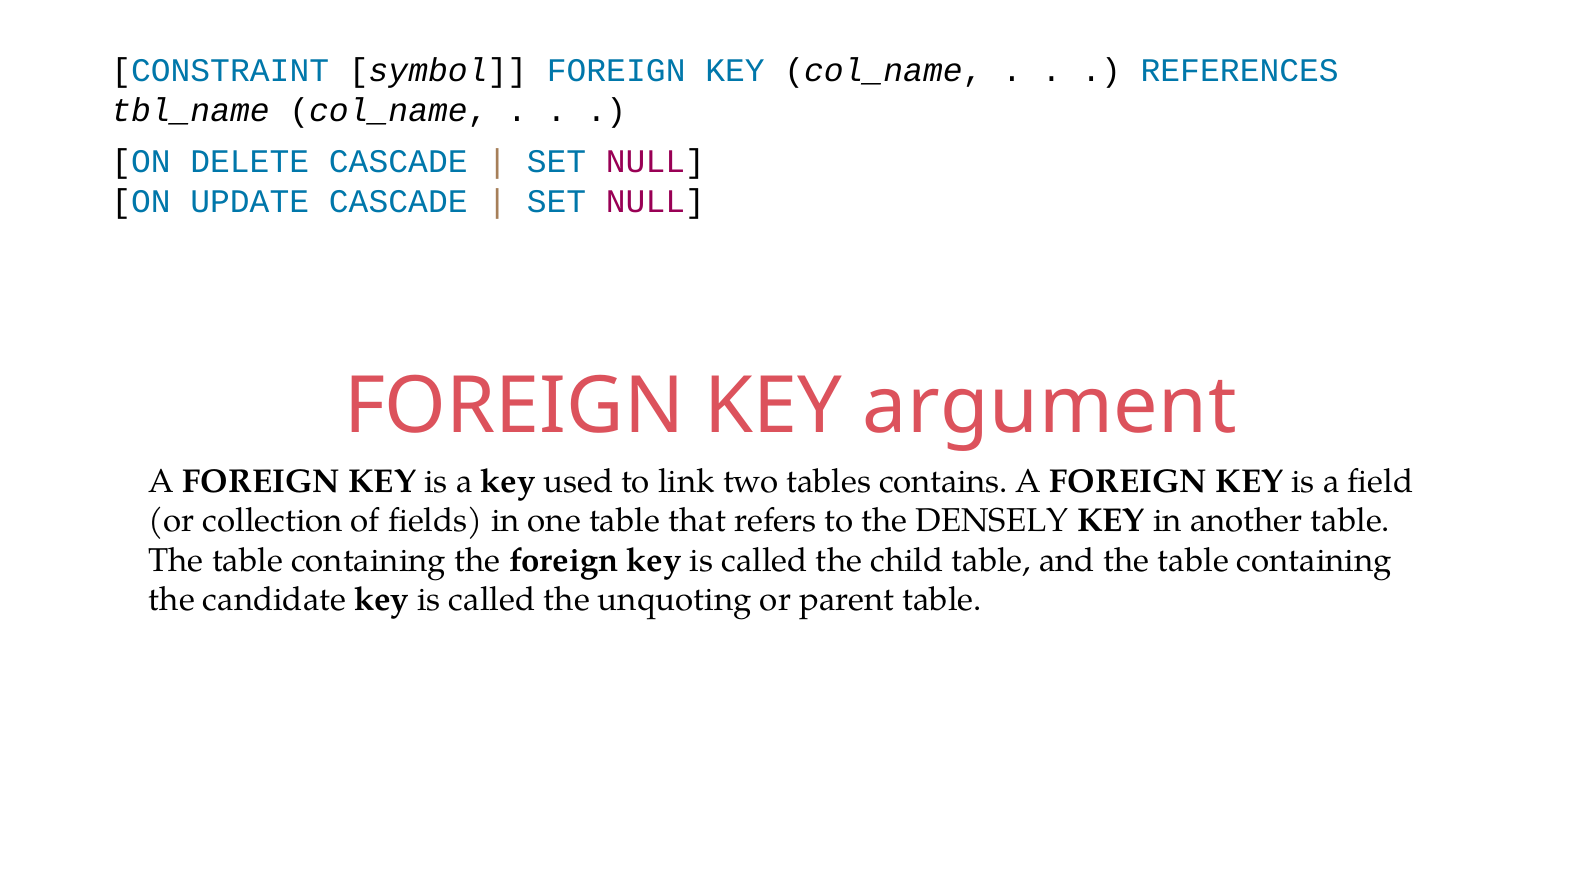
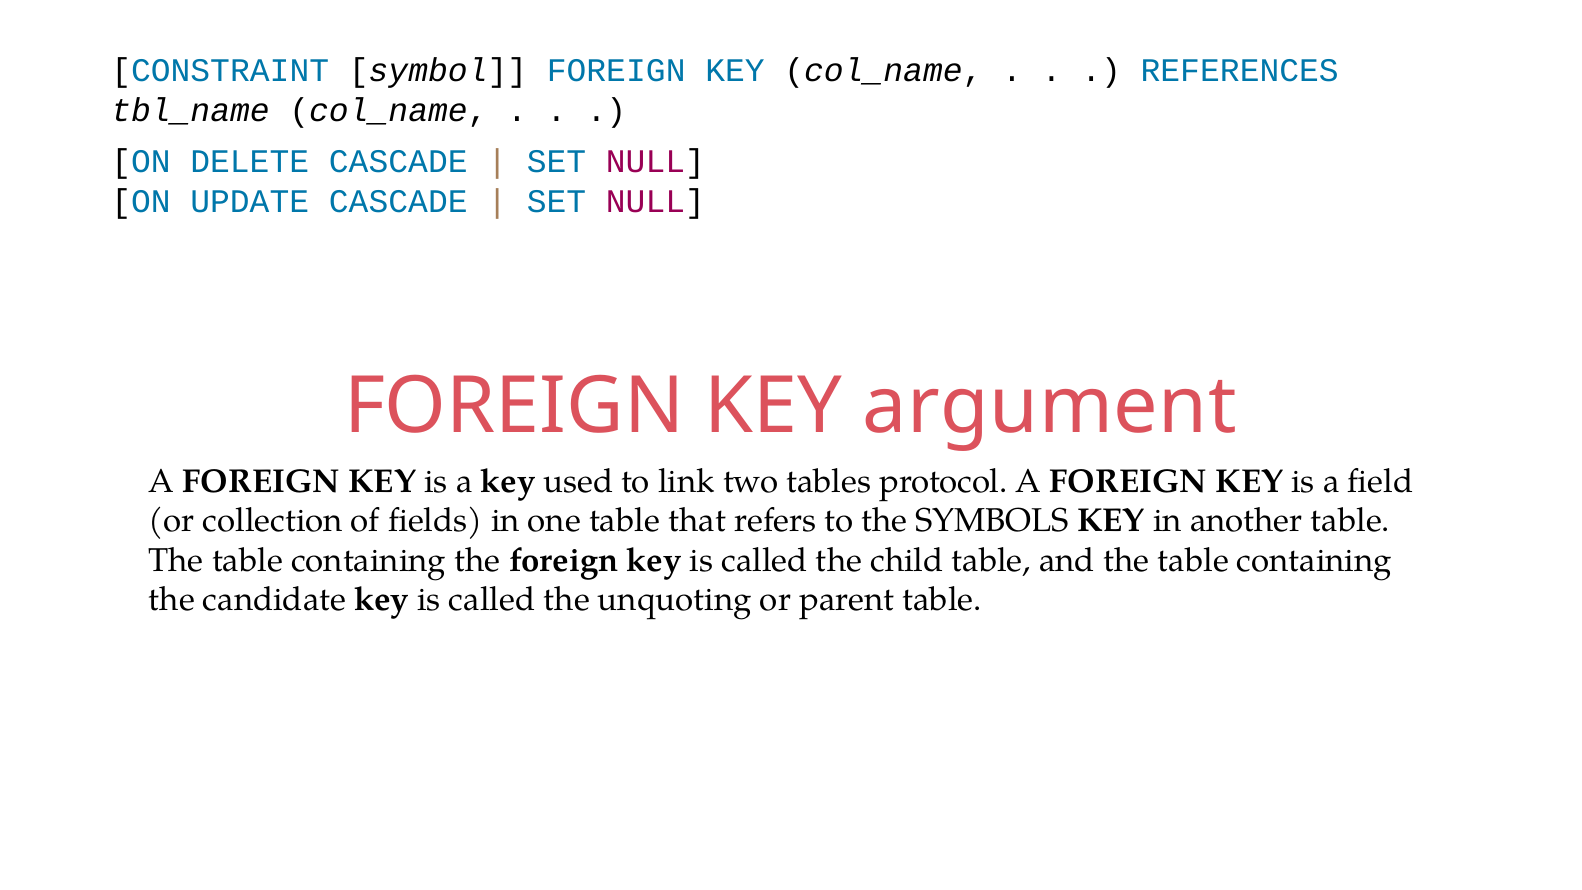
contains: contains -> protocol (943, 481)
DENSELY: DENSELY -> SYMBOLS (992, 521)
